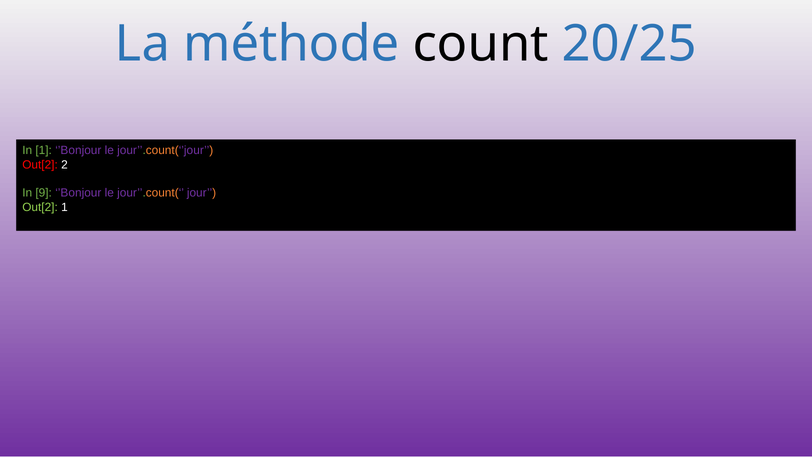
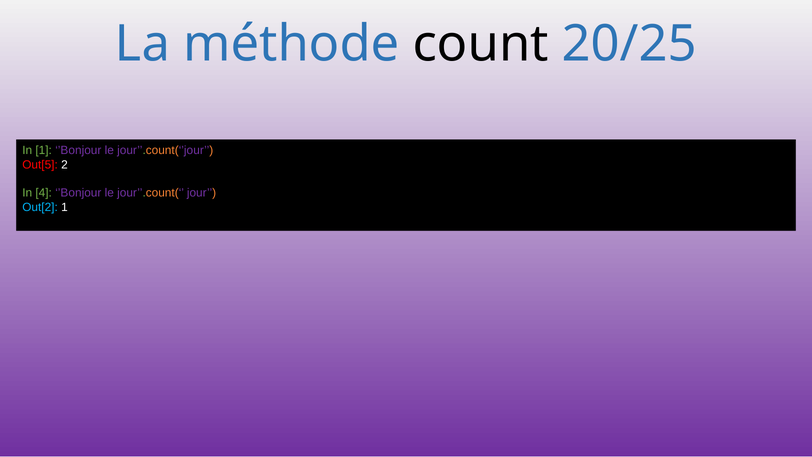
Out[2: Out[2 -> Out[5 (40, 165)
9: 9 -> 4 (44, 193)
Out[2 colour: light green -> light blue (40, 207)
